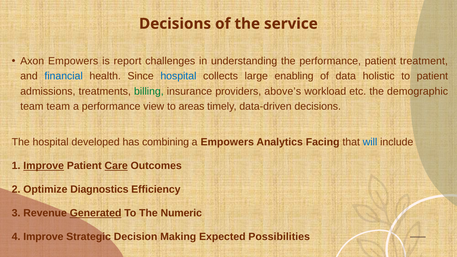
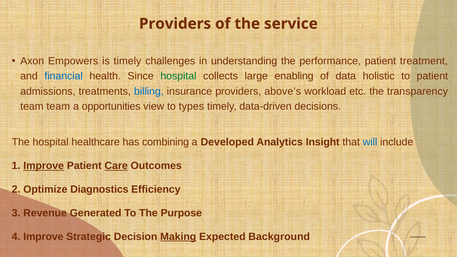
Decisions: Decisions -> Providers (175, 24)
is report: report -> timely (128, 61)
hospital colour: blue -> green (178, 76)
billing colour: green -> blue (149, 91)
demographic: demographic -> transparency (418, 91)
a performance: performance -> opportunities (111, 106)
areas: areas -> types (191, 106)
developed: developed -> healthcare (96, 142)
a Empowers: Empowers -> Developed (227, 142)
Facing: Facing -> Insight (323, 142)
Generated underline: present -> none (96, 213)
Numeric: Numeric -> Purpose (181, 213)
Making underline: none -> present (178, 237)
Possibilities: Possibilities -> Background (279, 237)
